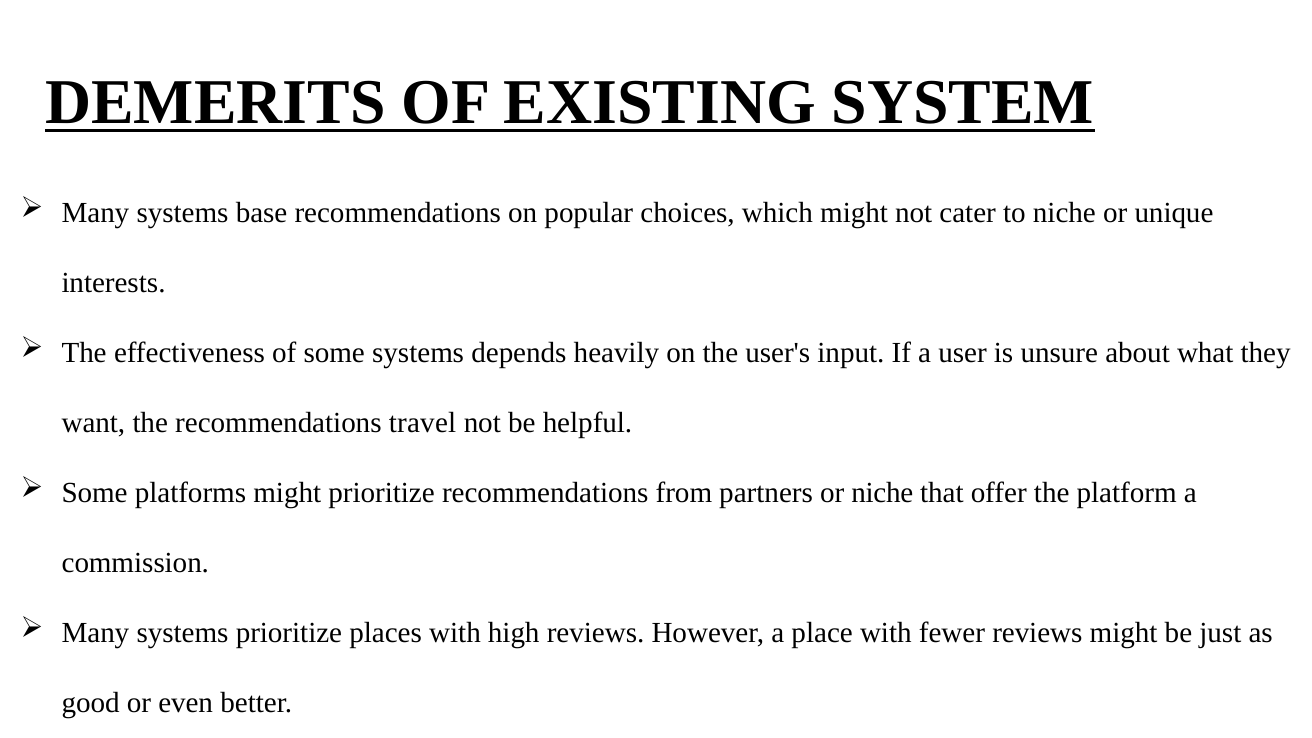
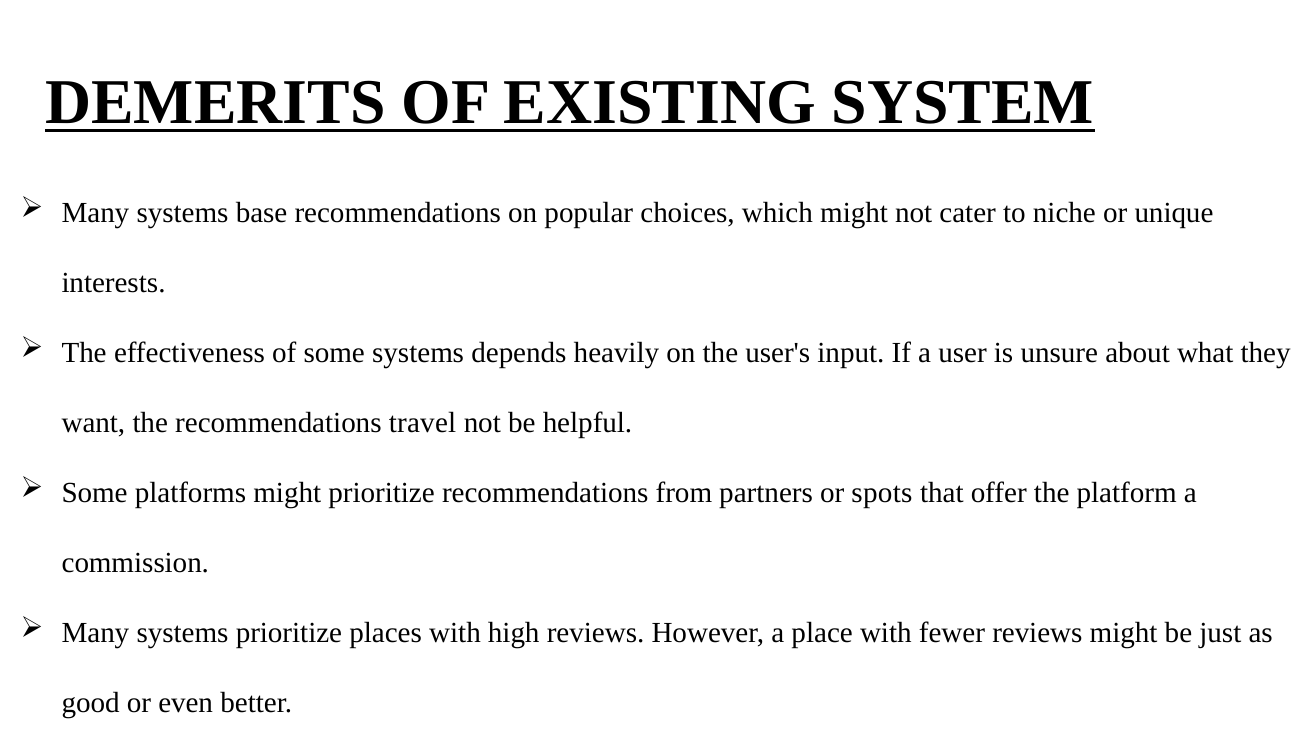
or niche: niche -> spots (882, 493)
